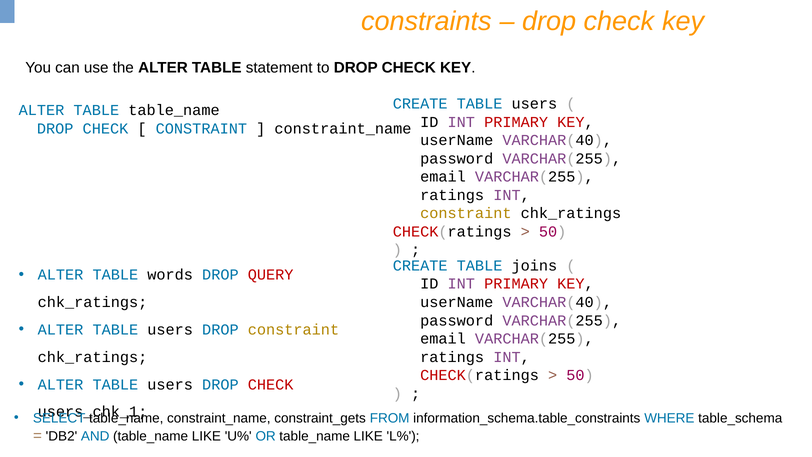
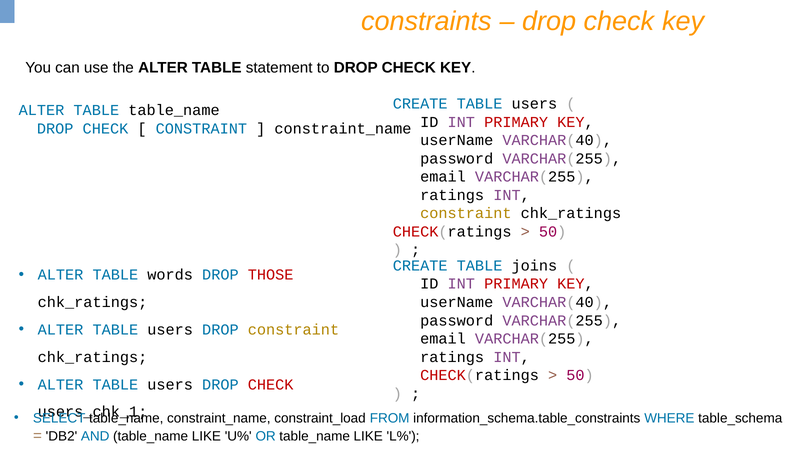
QUERY: QUERY -> THOSE (271, 275)
constraint_gets: constraint_gets -> constraint_load (320, 418)
